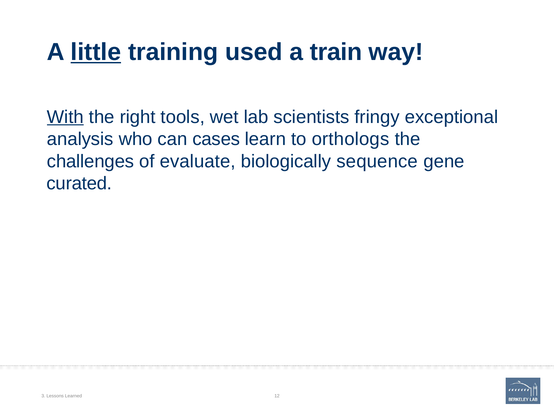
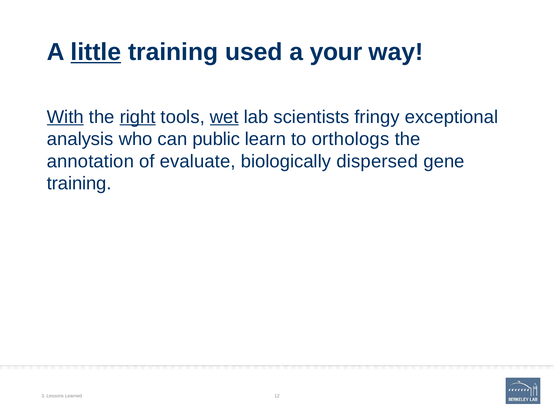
train: train -> your (336, 52)
right underline: none -> present (138, 117)
wet underline: none -> present (224, 117)
cases: cases -> public (216, 139)
challenges: challenges -> annotation (90, 161)
sequence: sequence -> dispersed (377, 161)
curated: curated -> training (79, 184)
